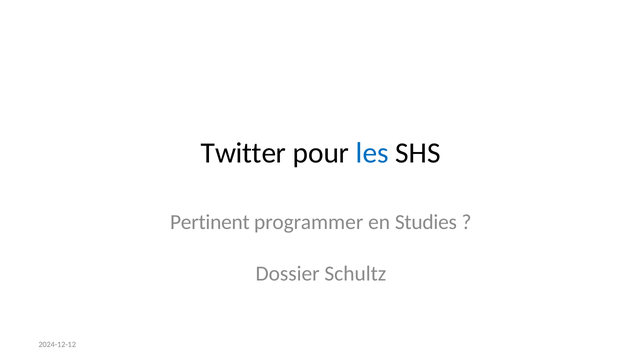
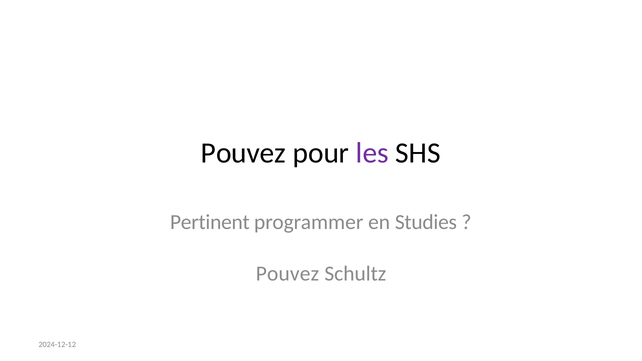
Twitter: Twitter -> Pouvez (244, 153)
les colour: blue -> purple (372, 153)
Dossier: Dossier -> Pouvez (287, 274)
